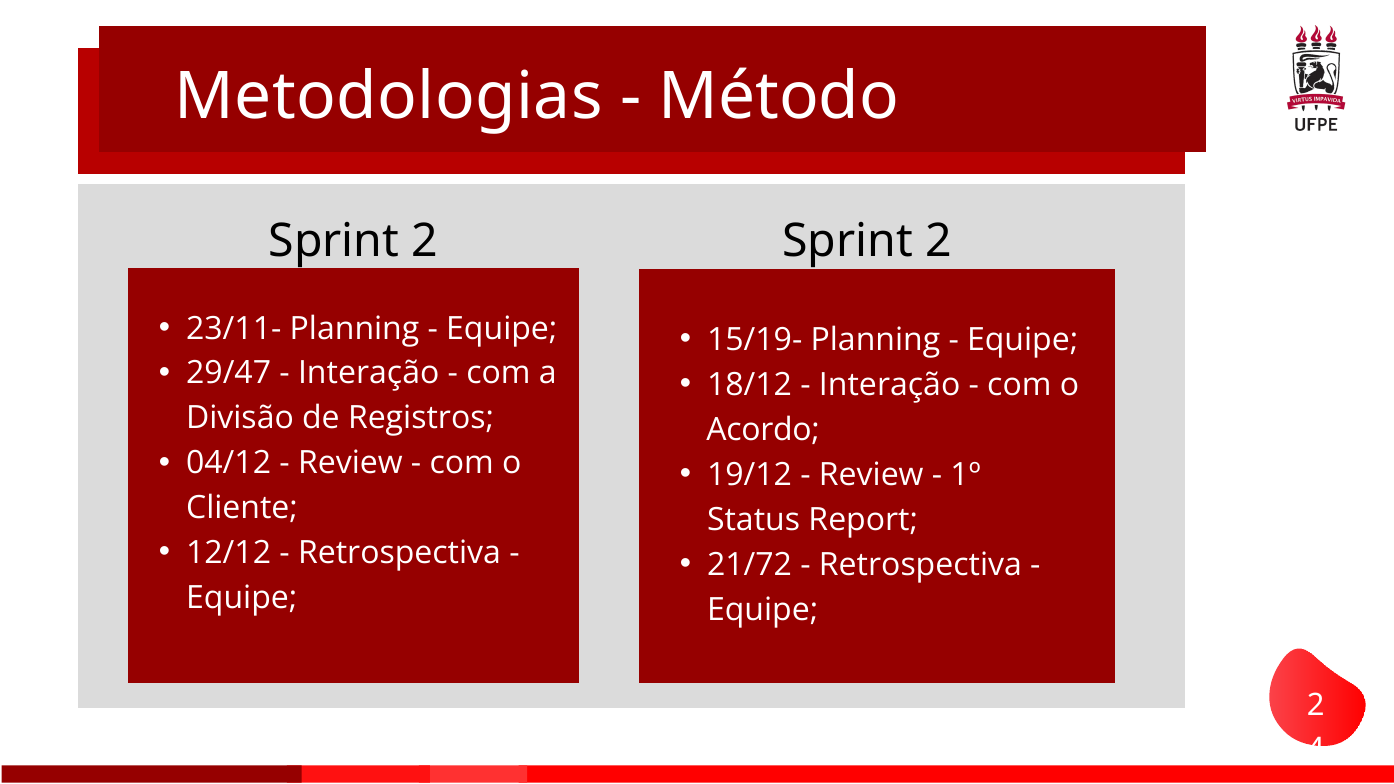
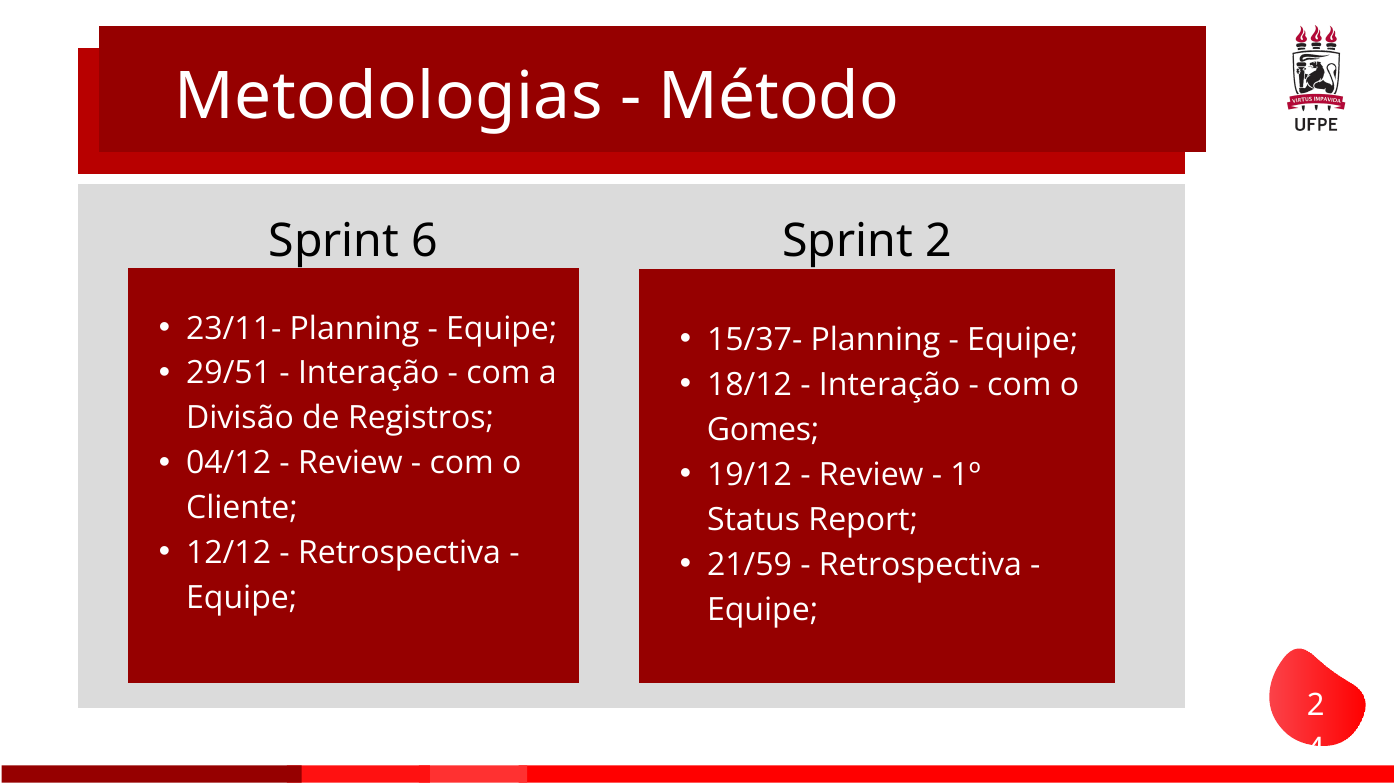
2: 2 -> 6 (425, 241)
15/19-: 15/19- -> 15/37- (755, 340)
29/47: 29/47 -> 29/51 (229, 373)
Acordo: Acordo -> Gomes (763, 430)
21/72: 21/72 -> 21/59 (750, 565)
